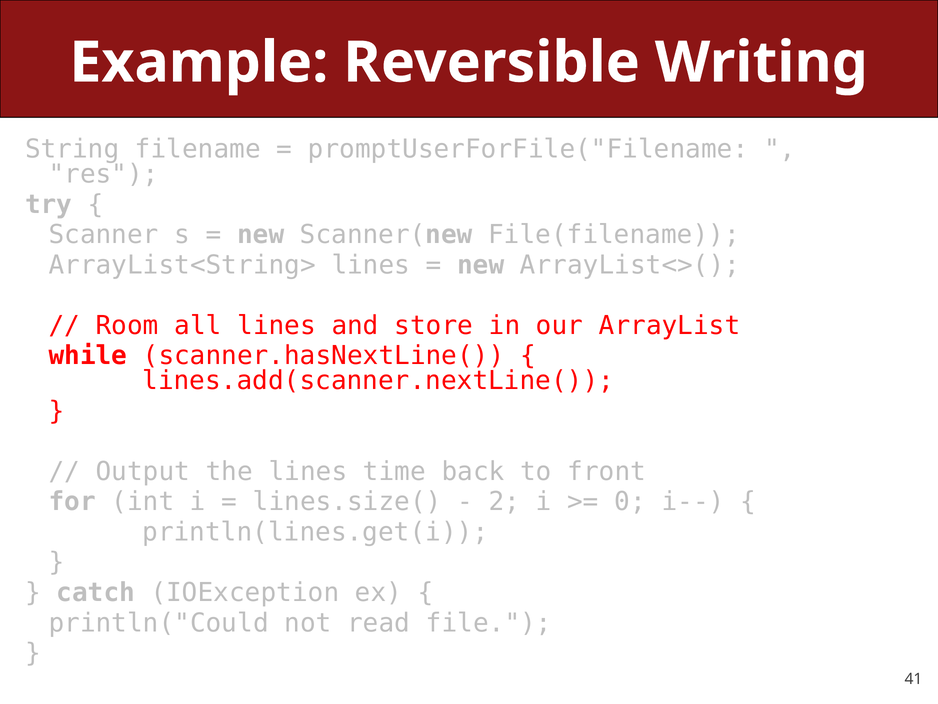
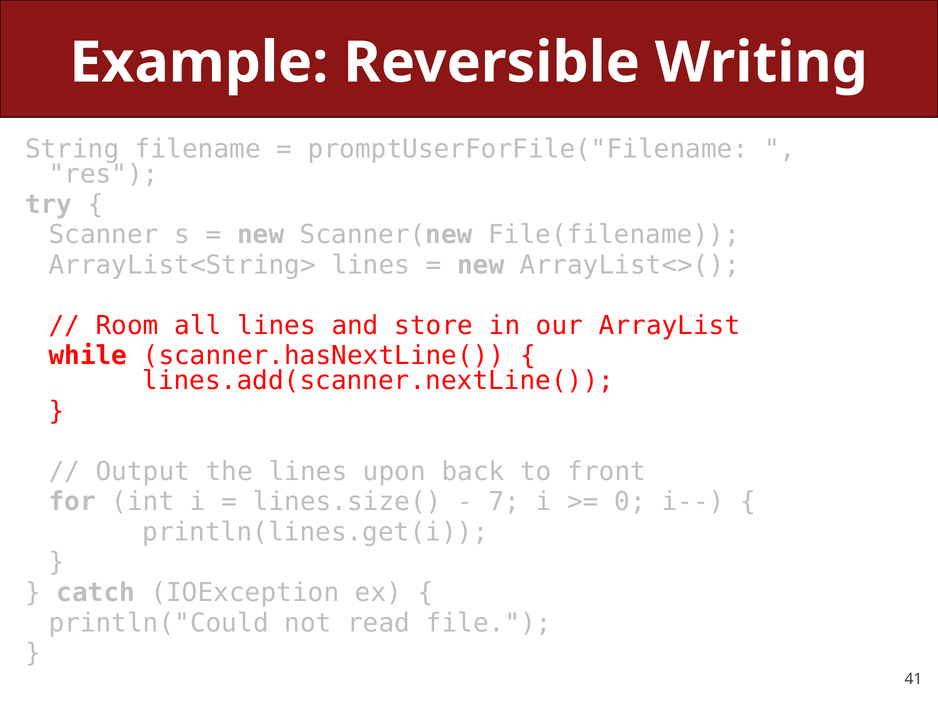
time: time -> upon (394, 471)
2: 2 -> 7 (504, 501)
